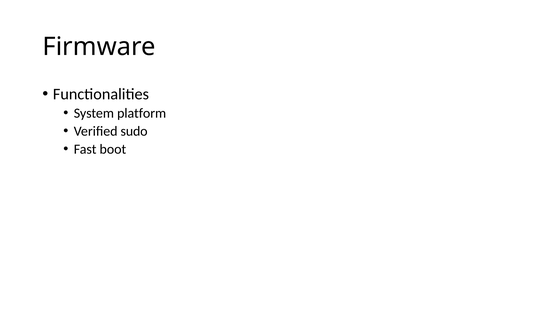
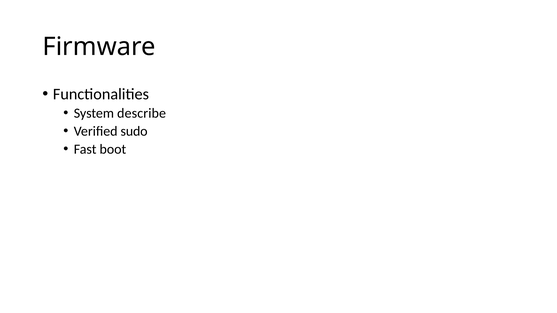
platform: platform -> describe (142, 113)
